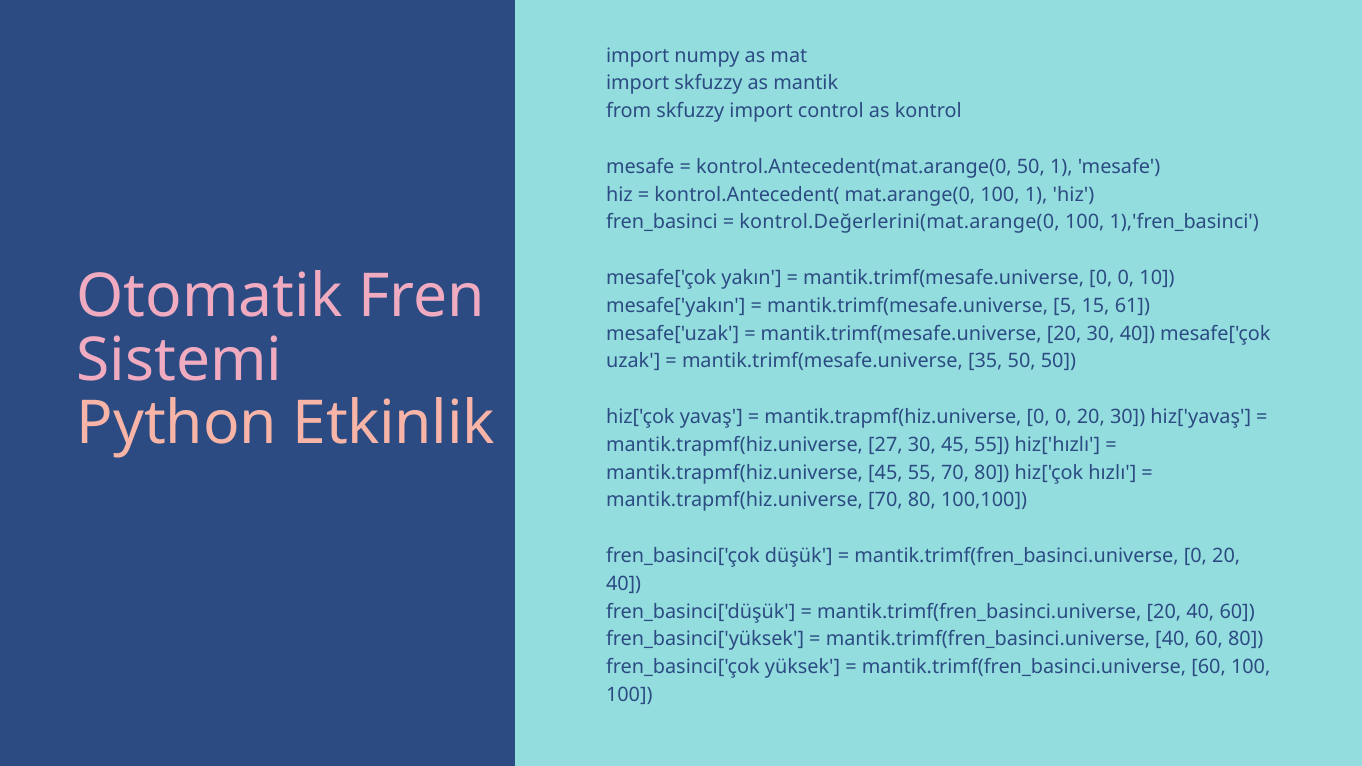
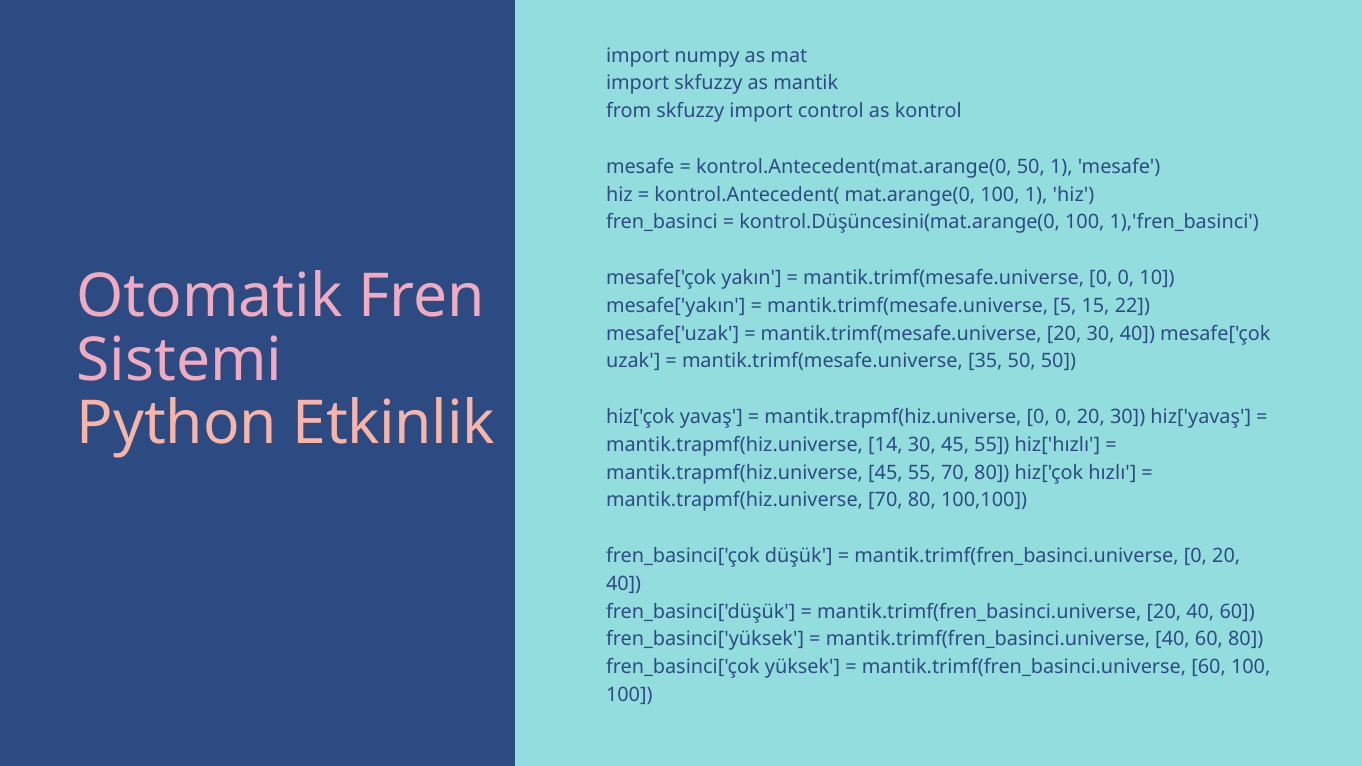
kontrol.Değerlerini(mat.arange(0: kontrol.Değerlerini(mat.arange(0 -> kontrol.Düşüncesini(mat.arange(0 (900, 222)
61: 61 -> 22 (1132, 306)
27: 27 -> 14 (885, 445)
